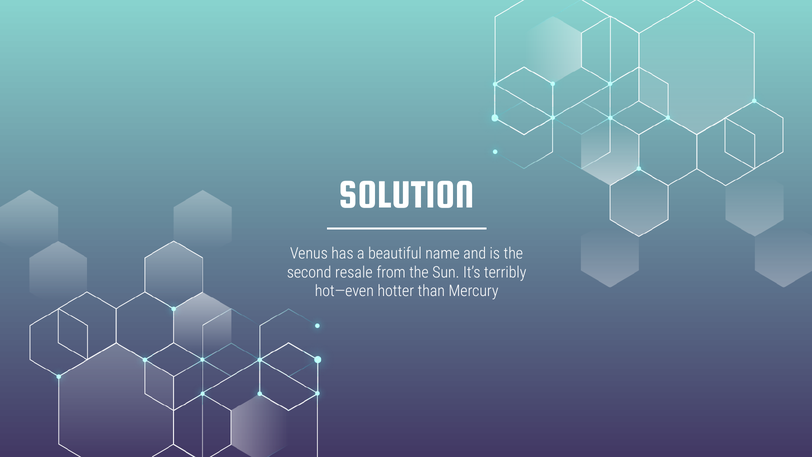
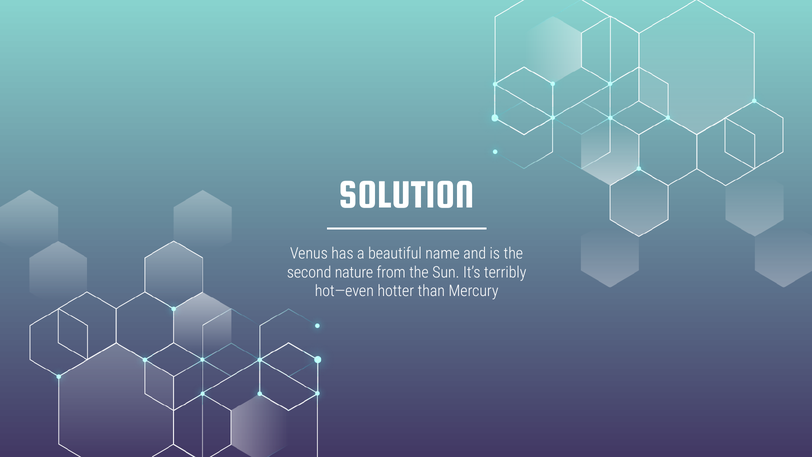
resale: resale -> nature (354, 272)
